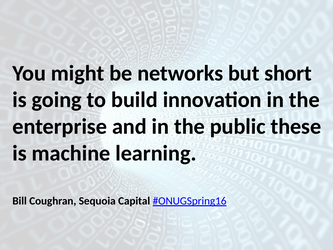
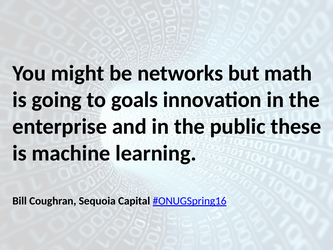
short: short -> math (288, 73)
build: build -> goals (135, 100)
